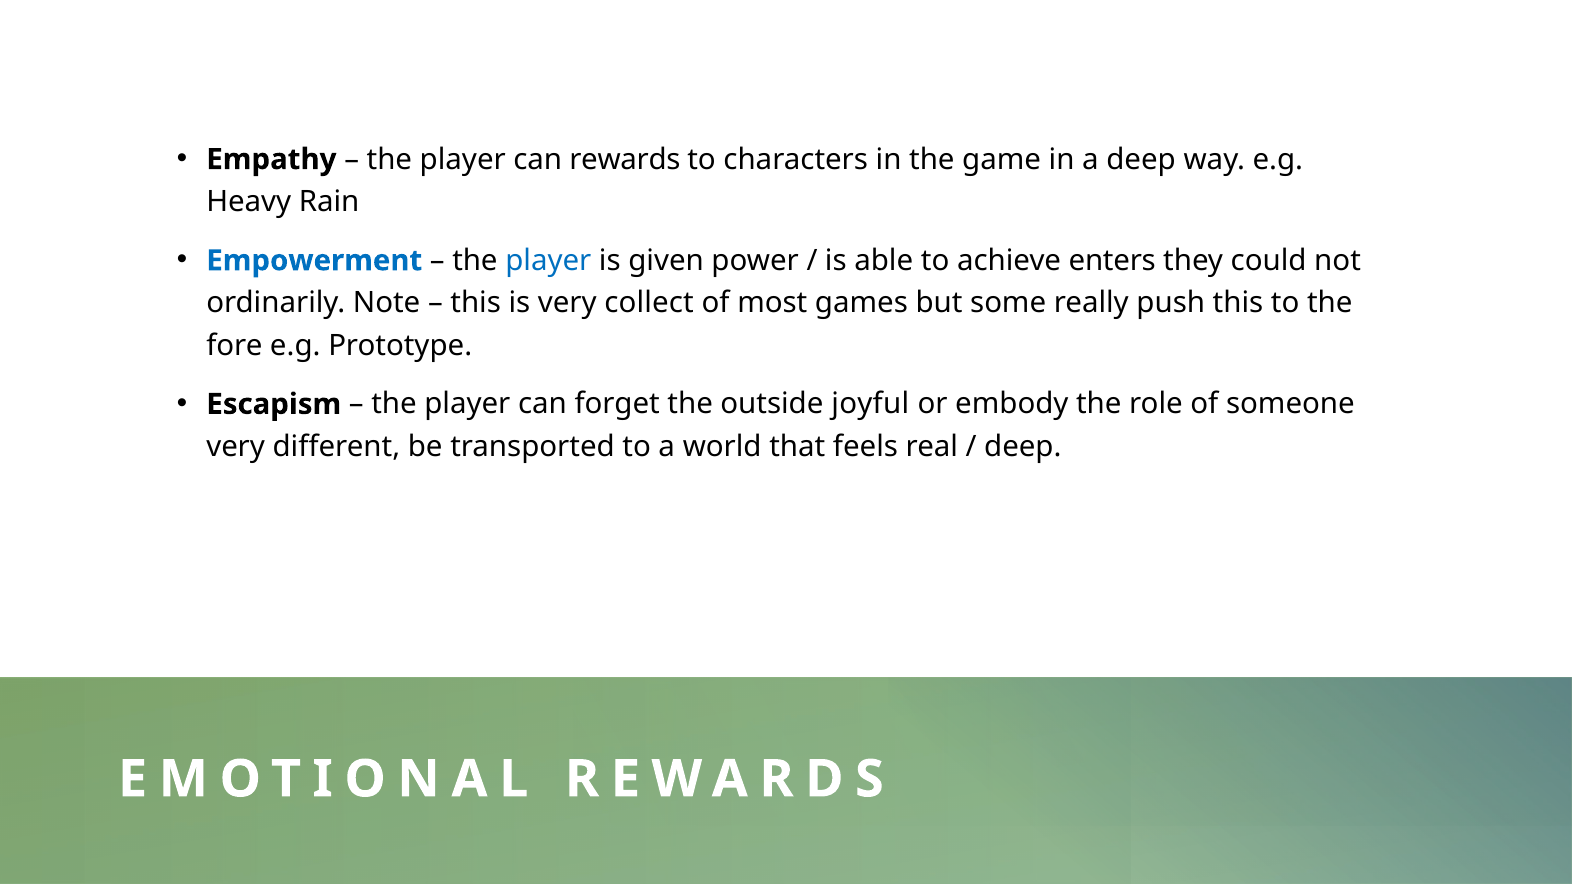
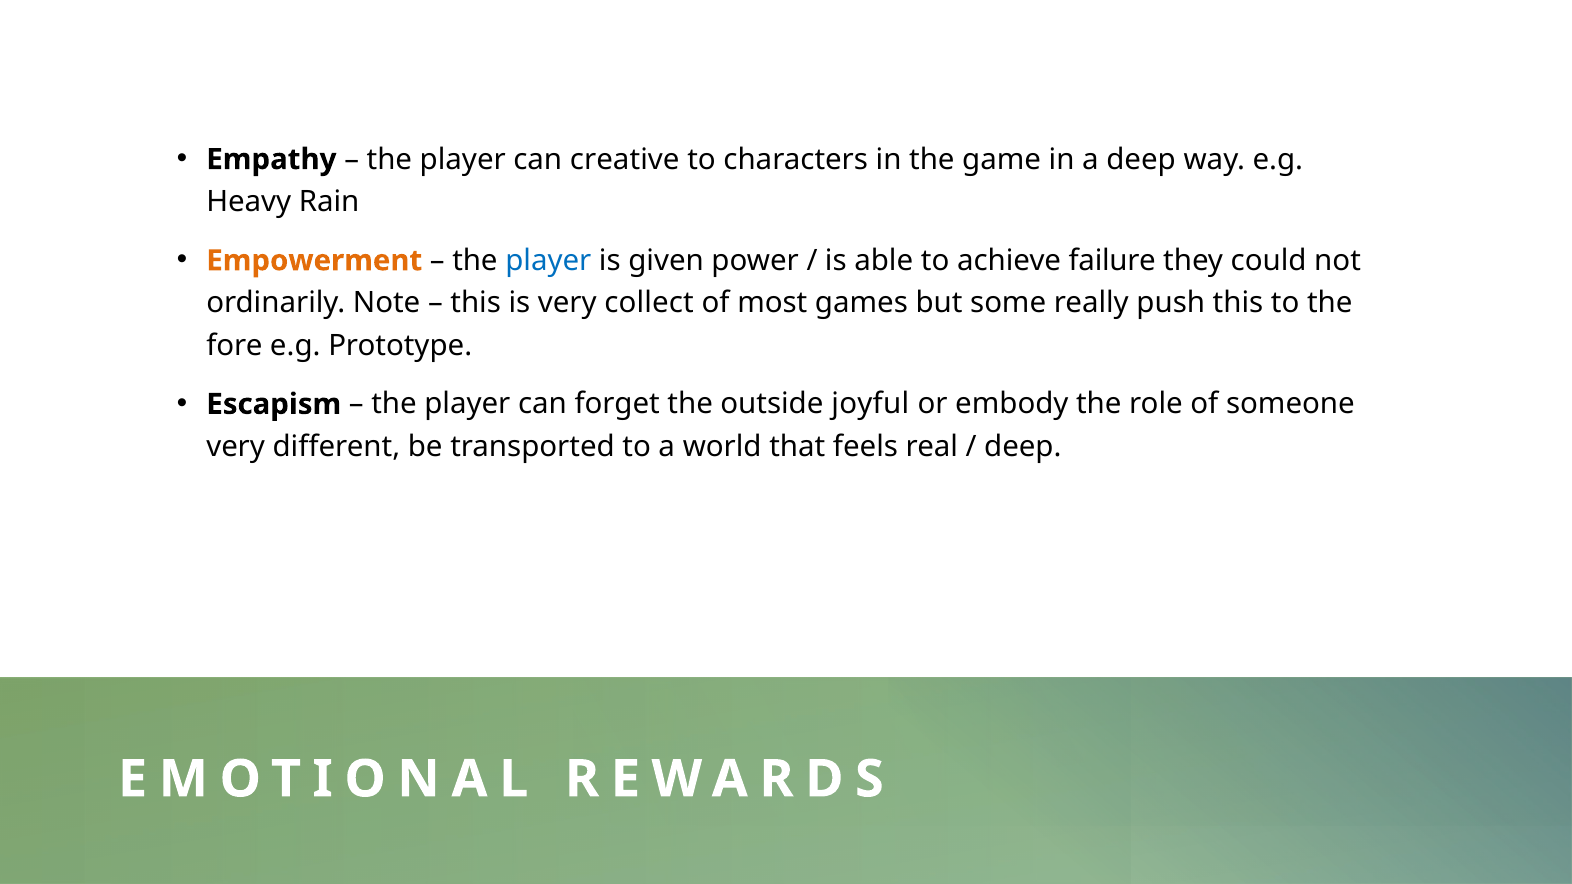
can rewards: rewards -> creative (625, 159)
Empowerment colour: blue -> orange (314, 261)
enters: enters -> failure (1112, 261)
